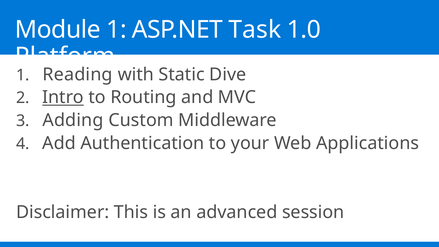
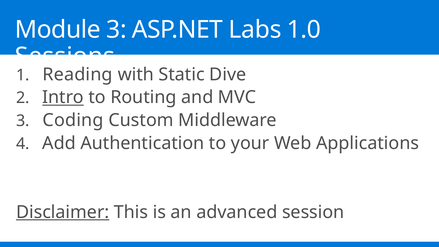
Module 1: 1 -> 3 (116, 30)
Task: Task -> Labs (255, 30)
Platform: Platform -> Sessions (65, 56)
Adding: Adding -> Coding (73, 120)
Disclaimer underline: none -> present (63, 212)
